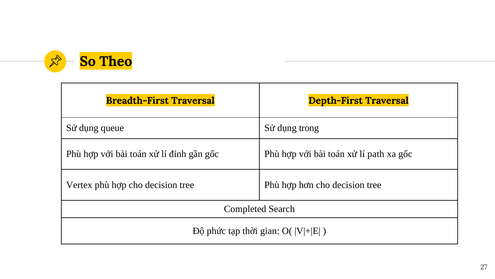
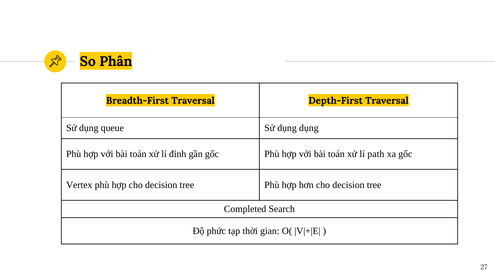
Theo: Theo -> Phân (116, 61)
dụng trong: trong -> dụng (309, 128)
